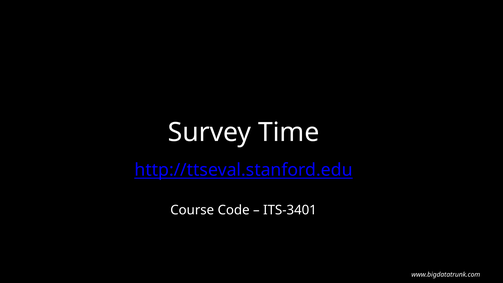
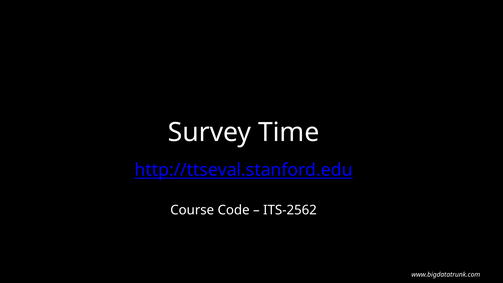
ITS-3401: ITS-3401 -> ITS-2562 (290, 210)
